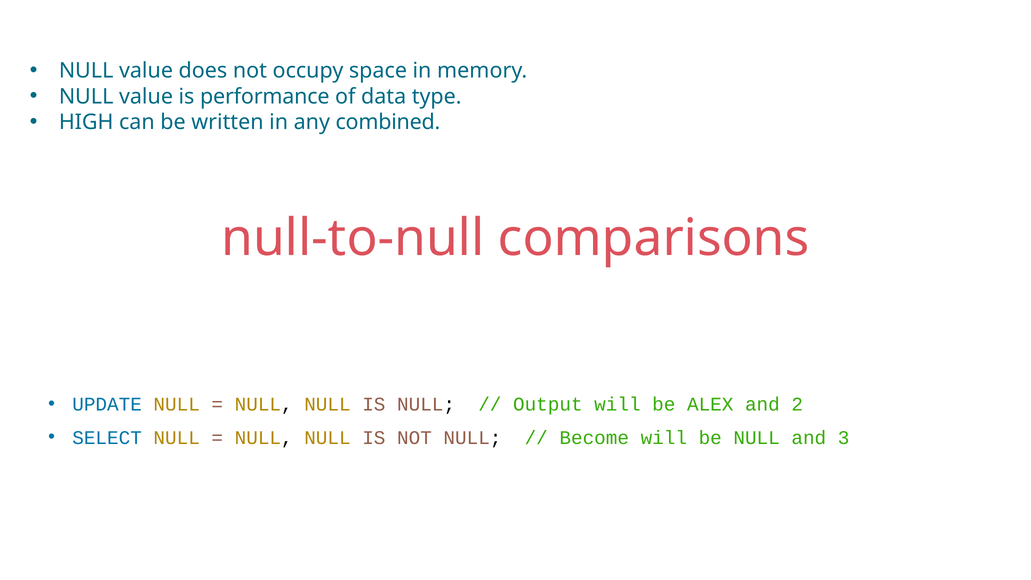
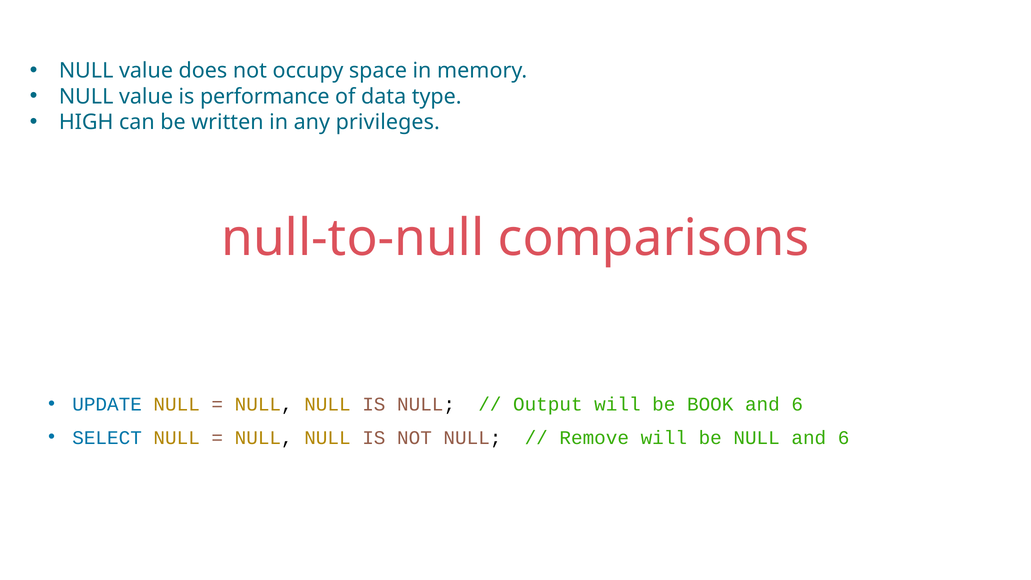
combined: combined -> privileges (388, 122)
ALEX: ALEX -> BOOK (710, 404)
2: 2 -> 6 (797, 404)
Become: Become -> Remove (594, 438)
NULL and 3: 3 -> 6 (844, 438)
